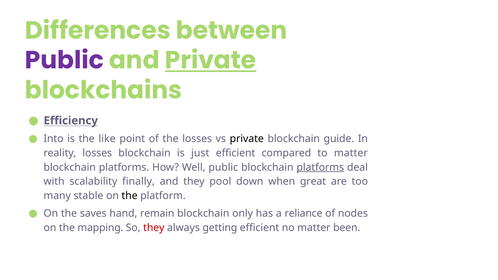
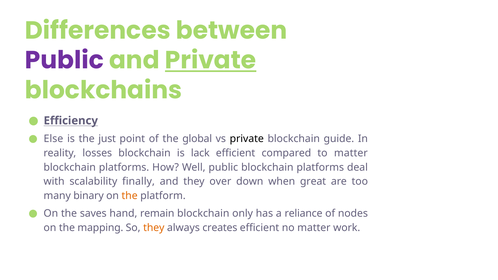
Into: Into -> Else (53, 139)
like: like -> just (107, 139)
the losses: losses -> global (197, 139)
just: just -> lack (200, 153)
platforms underline: present -> none (320, 167)
pool: pool -> over (220, 182)
stable: stable -> binary (89, 196)
the colour: black -> orange (130, 196)
they colour: red -> orange (154, 228)
getting: getting -> creates (220, 228)
been: been -> work (347, 228)
